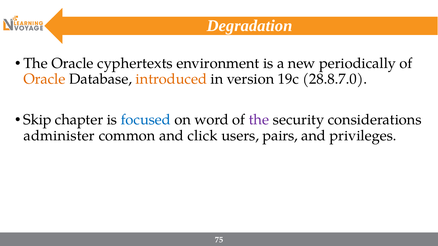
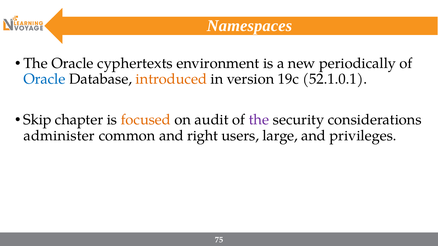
Degradation: Degradation -> Namespaces (249, 26)
Oracle colour: orange -> blue (44, 79)
28.8.7.0: 28.8.7.0 -> 52.1.0.1 (335, 79)
focused colour: blue -> orange (146, 120)
word: word -> audit (212, 120)
click: click -> right (203, 136)
pairs: pairs -> large (280, 136)
